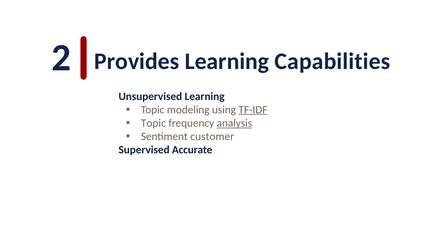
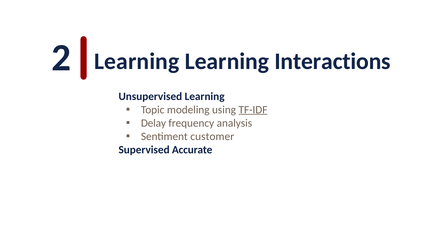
2 Provides: Provides -> Learning (137, 61)
Capabilities: Capabilities -> Interactions (333, 61)
Topic: Topic -> Delay (153, 123)
analysis underline: present -> none (234, 123)
